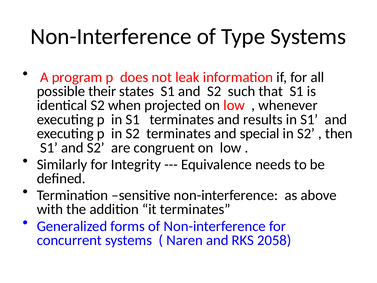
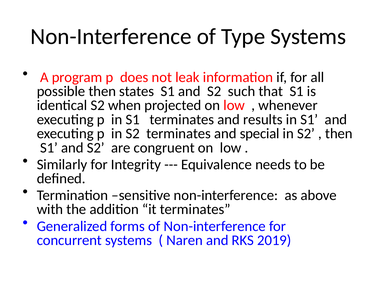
possible their: their -> then (102, 91)
2058: 2058 -> 2019 (274, 240)
